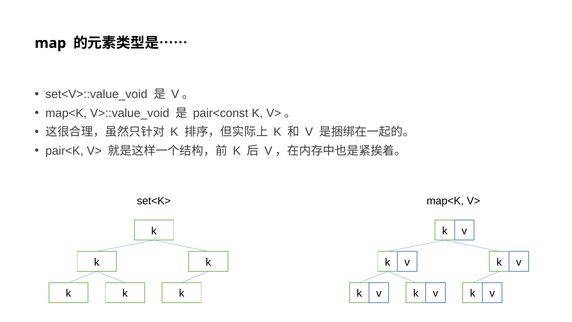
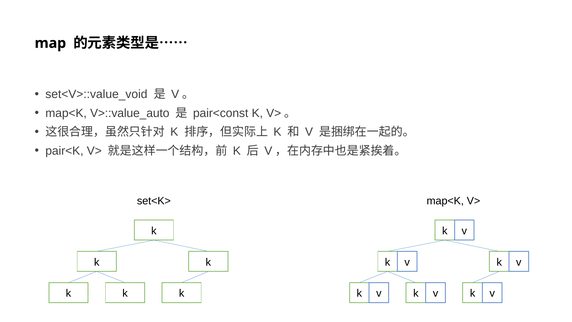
V>::value_void: V>::value_void -> V>::value_auto (130, 113)
